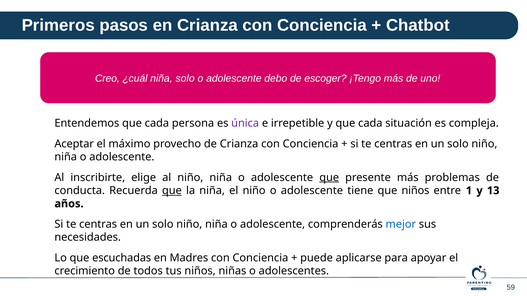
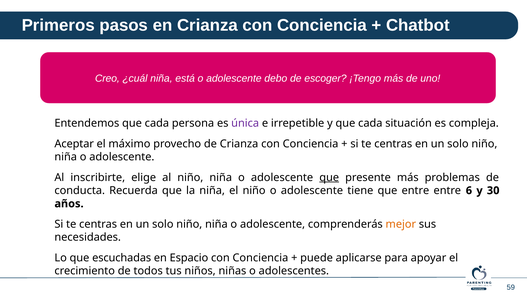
niña solo: solo -> está (185, 79)
que underline: present -> none (172, 191)
que niños: niños -> entre (415, 191)
1: 1 -> 6 (469, 191)
13: 13 -> 30 (493, 191)
mejor colour: blue -> orange (401, 225)
Madres: Madres -> Espacio (189, 258)
